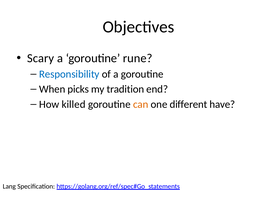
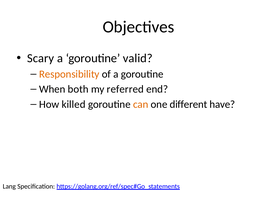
rune: rune -> valid (138, 58)
Responsibility colour: blue -> orange (69, 74)
picks: picks -> both (78, 89)
tradition: tradition -> referred (125, 89)
